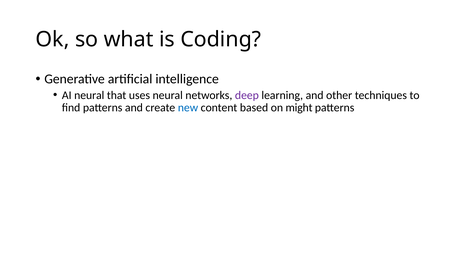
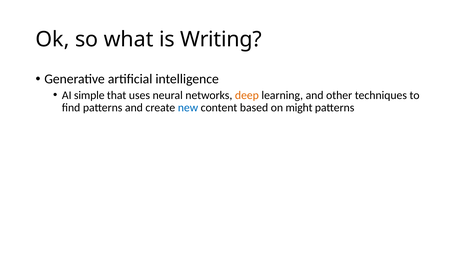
Coding: Coding -> Writing (221, 39)
AI neural: neural -> simple (89, 95)
deep colour: purple -> orange (247, 95)
